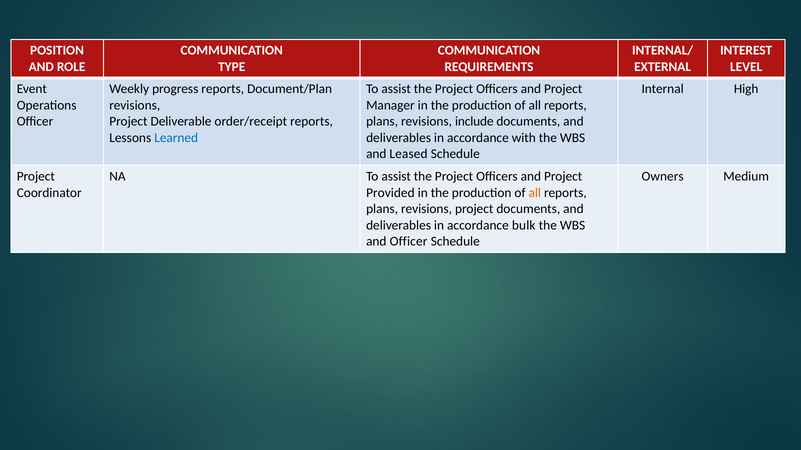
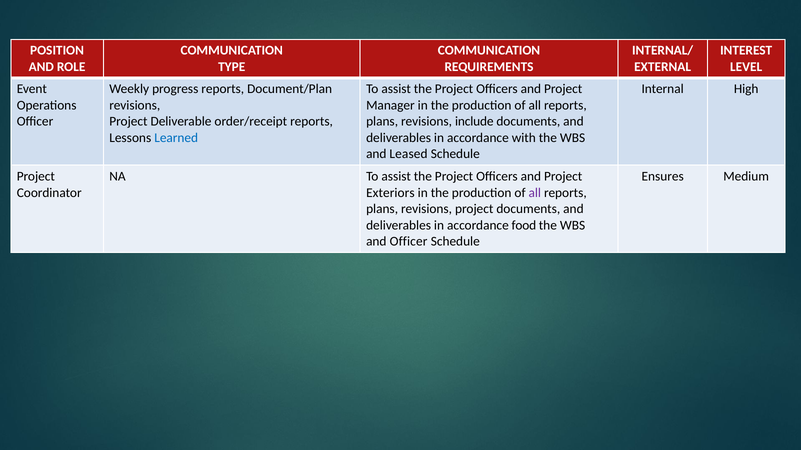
Owners: Owners -> Ensures (663, 177)
Provided: Provided -> Exteriors (390, 193)
all colour: orange -> purple (535, 193)
bulk: bulk -> food (524, 225)
